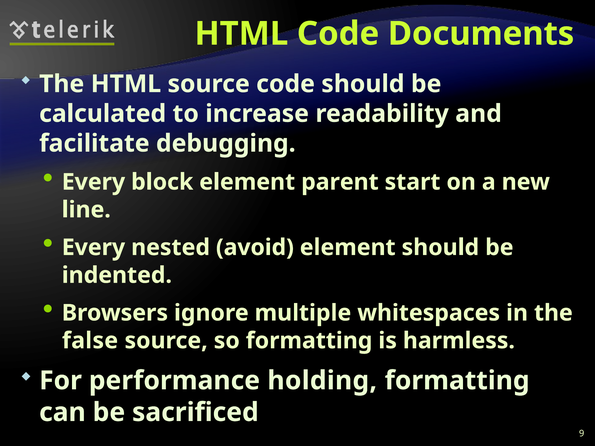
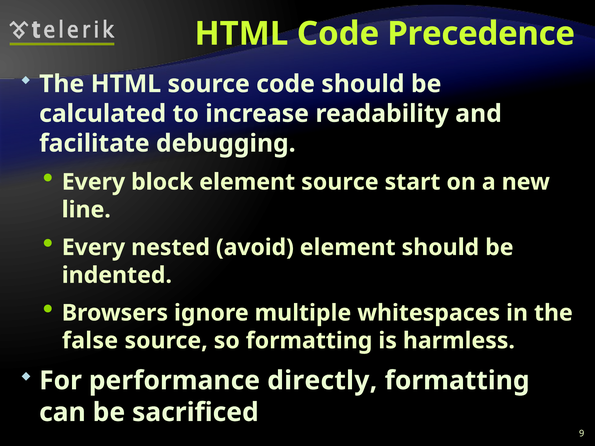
Documents: Documents -> Precedence (481, 34)
element parent: parent -> source (340, 182)
holding: holding -> directly (322, 381)
